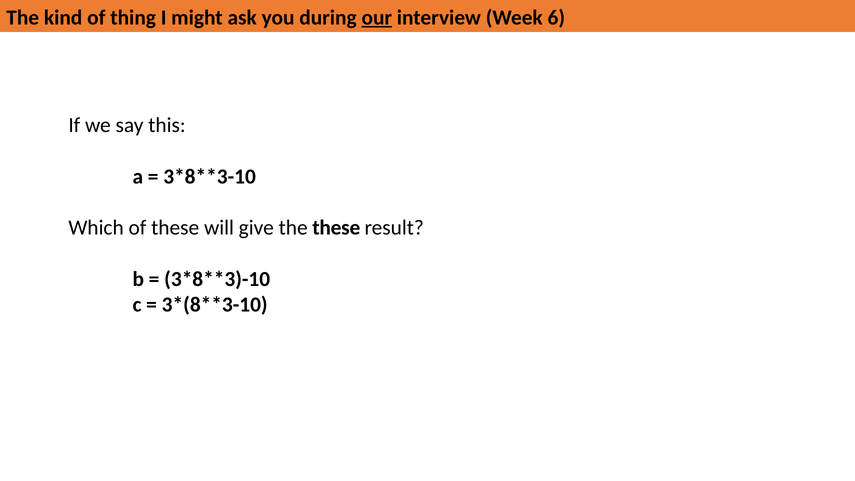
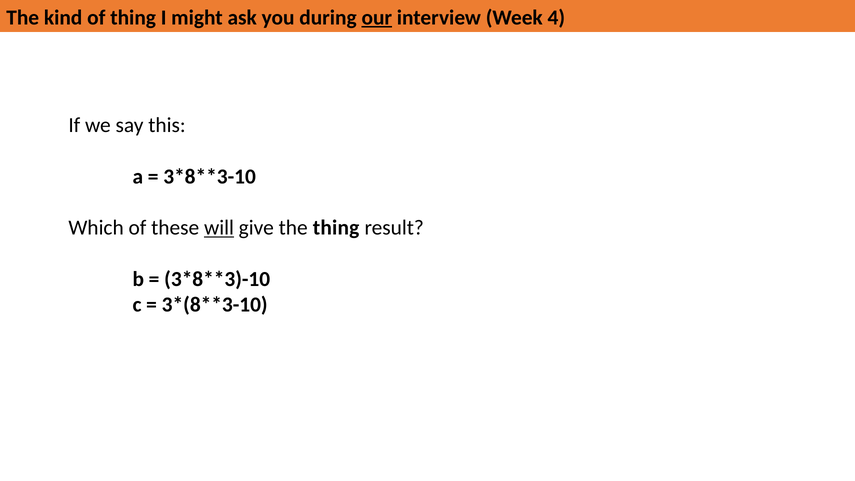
6: 6 -> 4 (556, 17)
will underline: none -> present (219, 228)
the these: these -> thing (336, 228)
